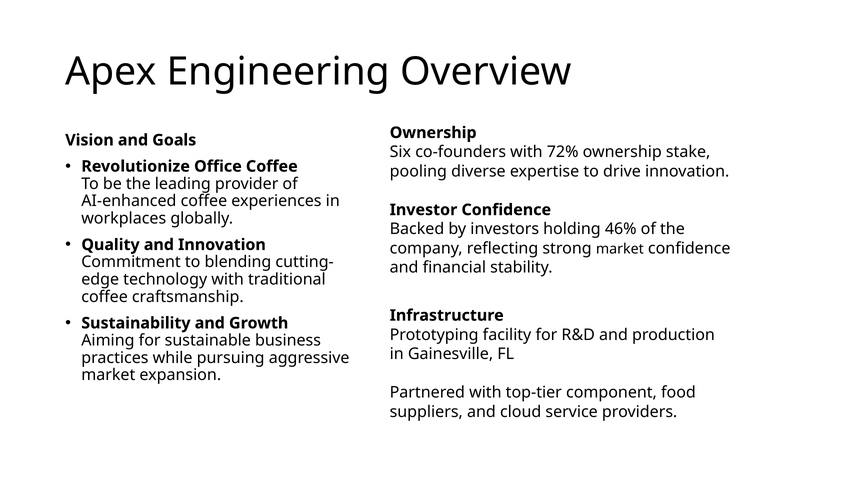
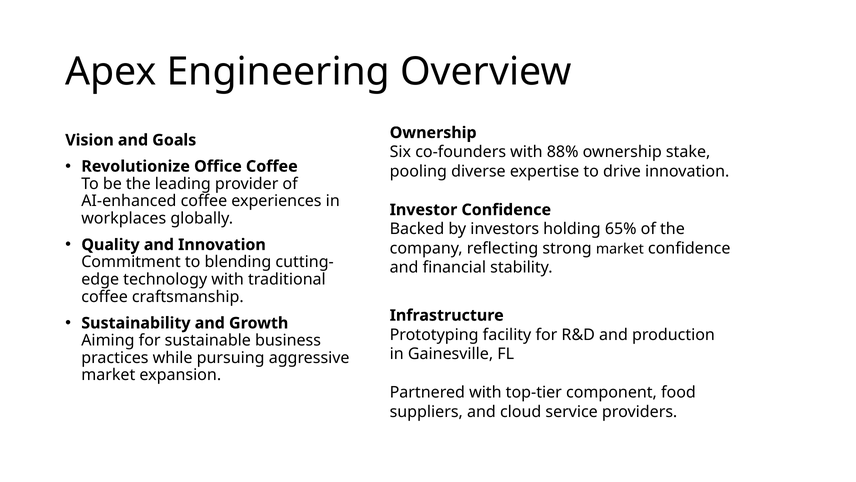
72%: 72% -> 88% (563, 152)
46%: 46% -> 65% (621, 229)
